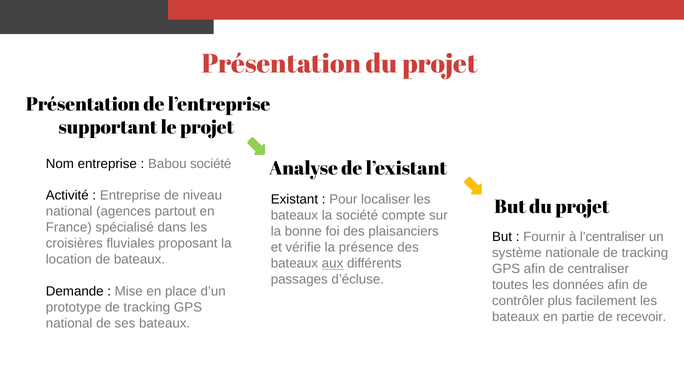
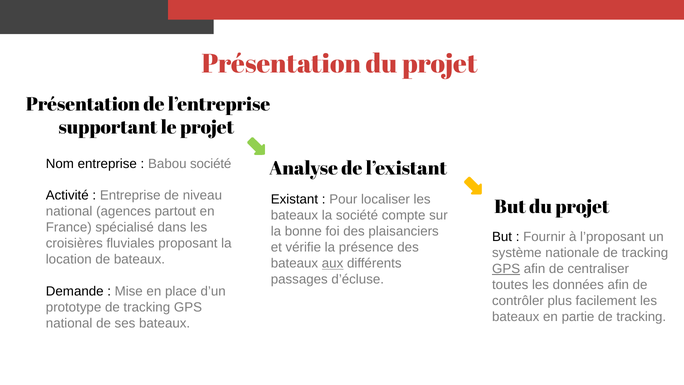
l’centraliser: l’centraliser -> l’proposant (613, 237)
GPS underline: none -> present (506, 269)
recevoir: recevoir -> tracking (641, 317)
